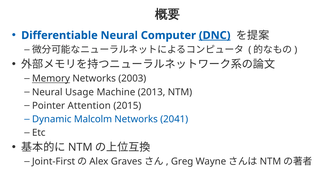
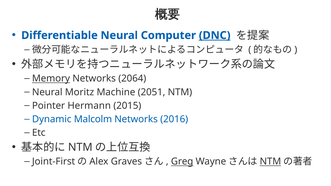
2003: 2003 -> 2064 (132, 79)
Usage: Usage -> Moritz (80, 92)
2013: 2013 -> 2051 (152, 92)
Attention: Attention -> Hermann (89, 106)
2041: 2041 -> 2016 (174, 119)
Greg underline: none -> present (182, 162)
NTM underline: none -> present (270, 162)
